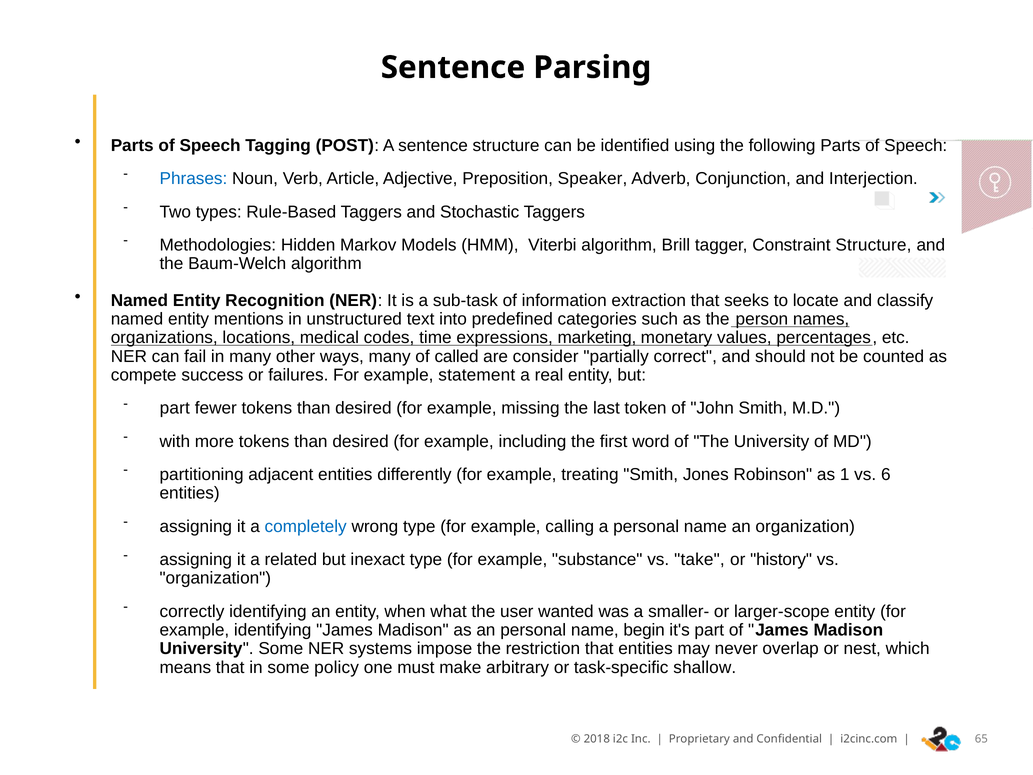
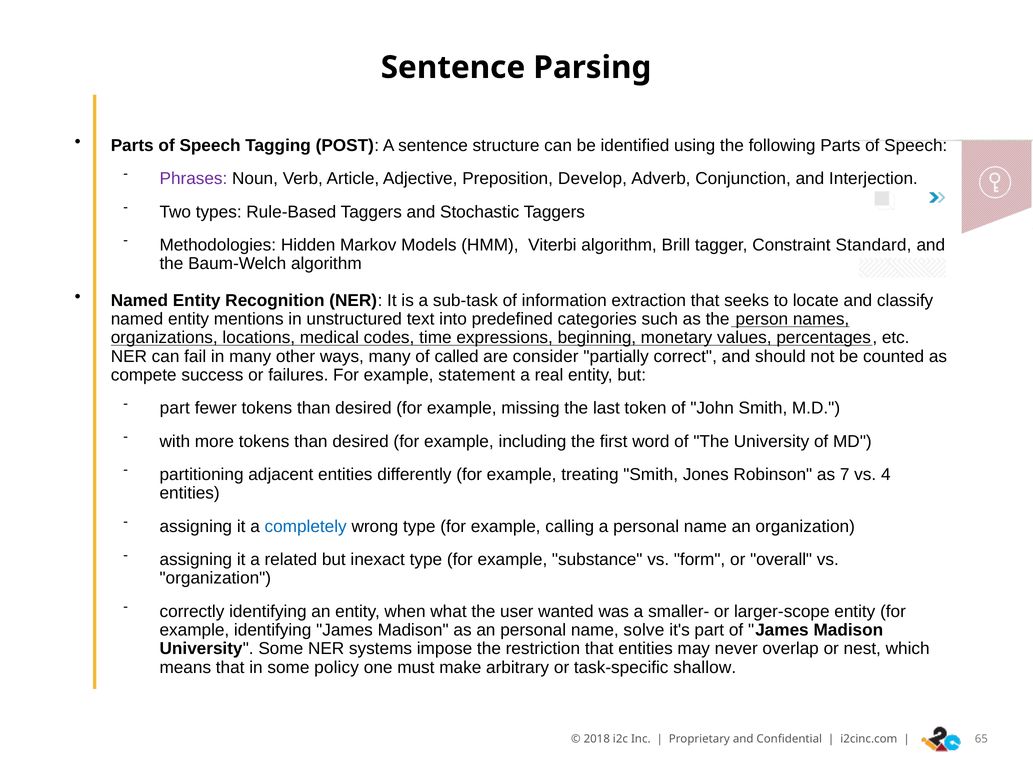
Phrases colour: blue -> purple (193, 179)
Speaker: Speaker -> Develop (592, 179)
Constraint Structure: Structure -> Standard (873, 245)
marketing: marketing -> beginning (597, 338)
1: 1 -> 7 (845, 475)
6: 6 -> 4 (886, 475)
take: take -> form (700, 560)
history: history -> overall (781, 560)
begin: begin -> solve (644, 630)
